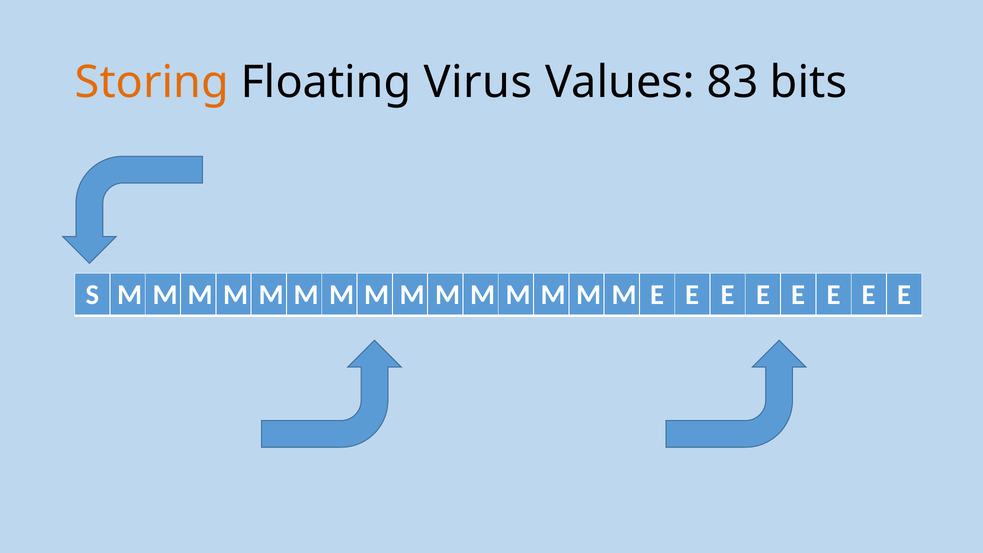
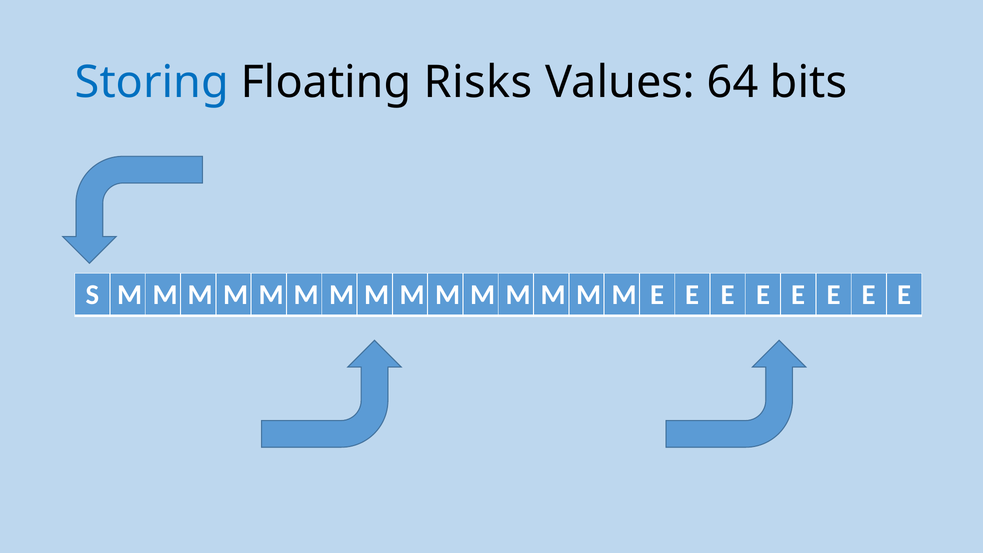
Storing colour: orange -> blue (152, 83)
Virus: Virus -> Risks (478, 83)
83: 83 -> 64 (733, 83)
